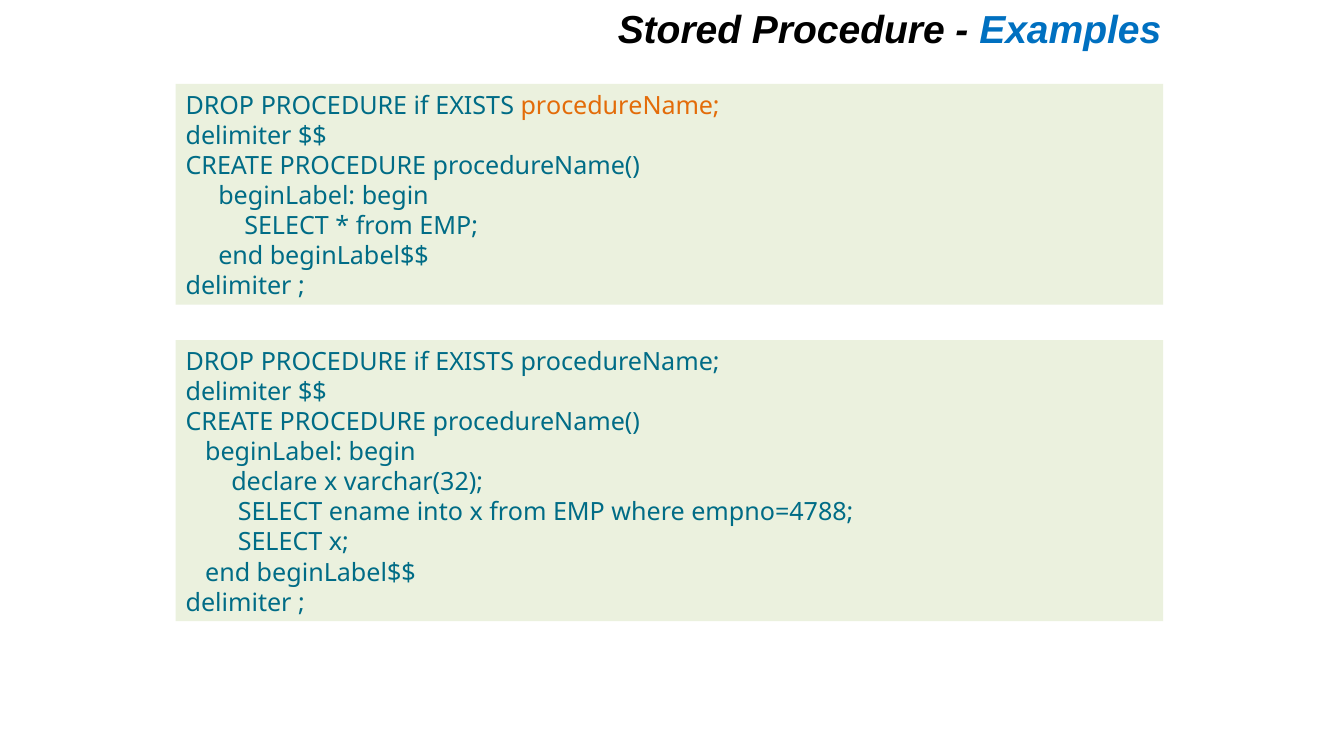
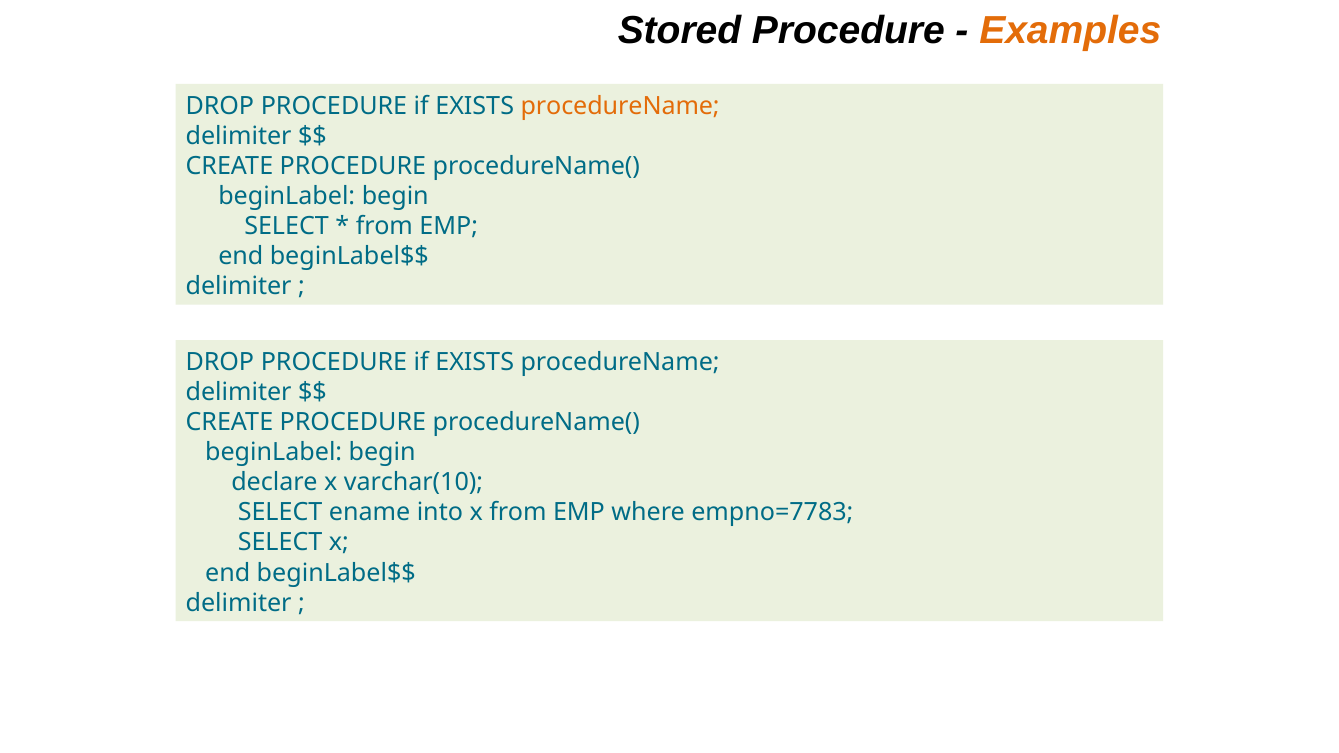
Examples colour: blue -> orange (1070, 31)
varchar(32: varchar(32 -> varchar(10 (413, 483)
empno=4788: empno=4788 -> empno=7783 (772, 513)
